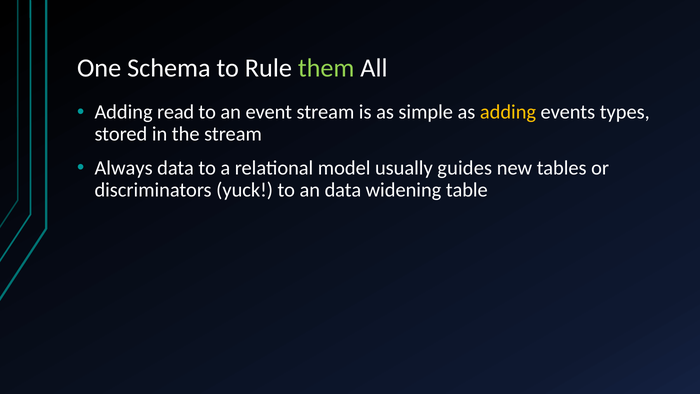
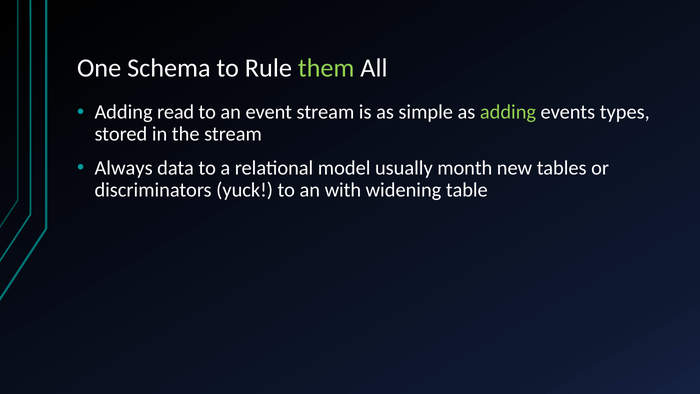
adding colour: yellow -> light green (508, 112)
guides: guides -> month (465, 168)
an data: data -> with (343, 190)
